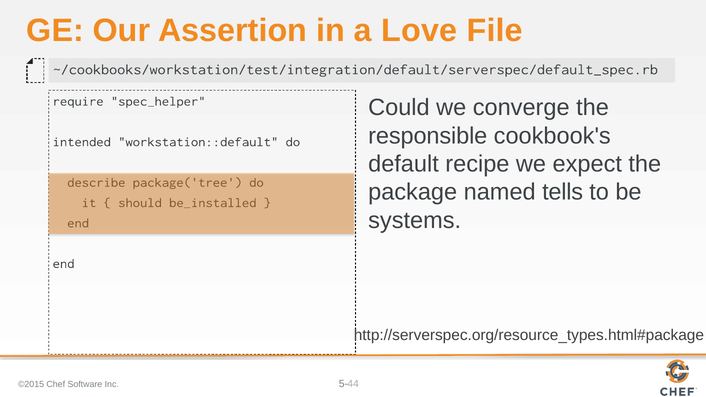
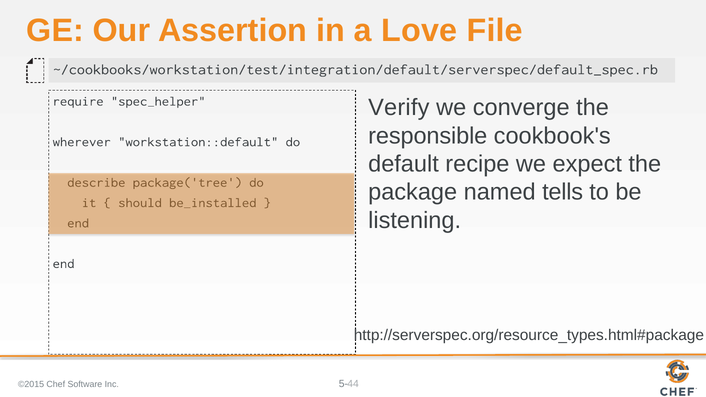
Could: Could -> Verify (399, 108)
intended: intended -> wherever (82, 142)
systems: systems -> listening (415, 221)
